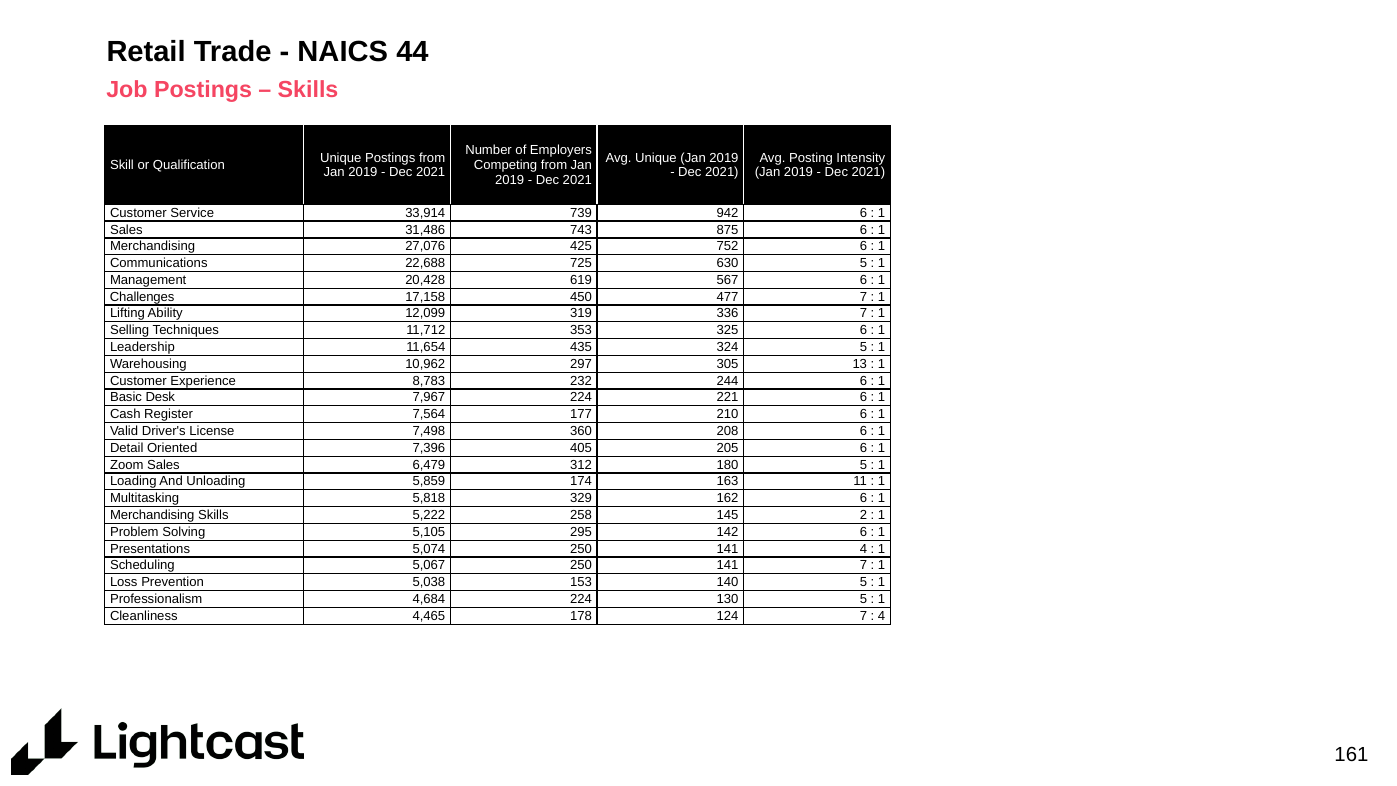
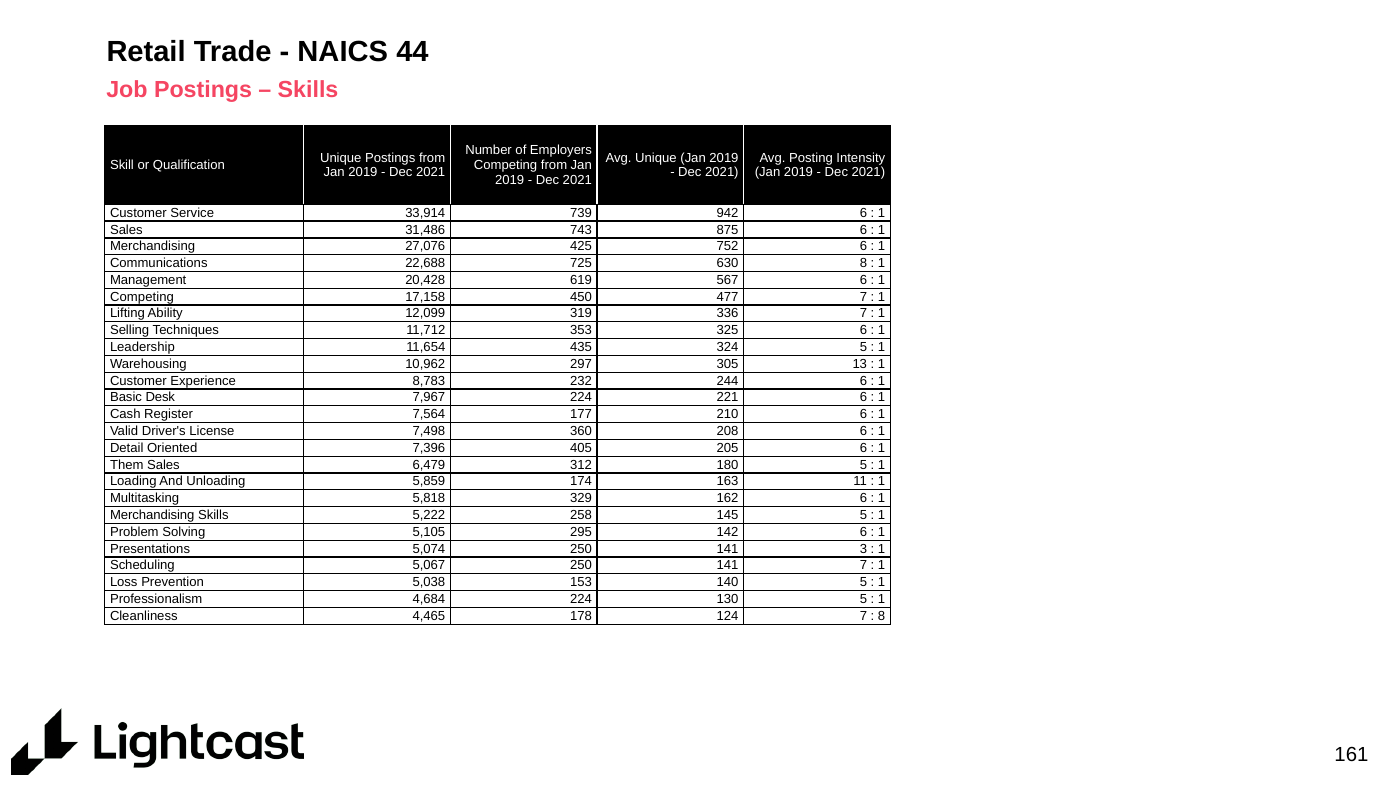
630 5: 5 -> 8 (863, 263)
Challenges: Challenges -> Competing (142, 297)
Zoom: Zoom -> Them (127, 465)
145 2: 2 -> 5 (863, 515)
141 4: 4 -> 3 (863, 549)
4: 4 -> 8 (882, 616)
